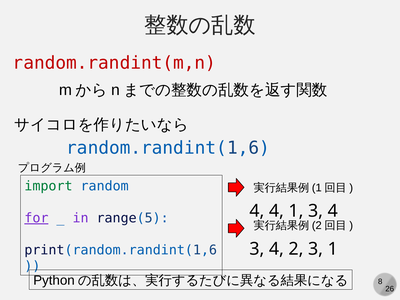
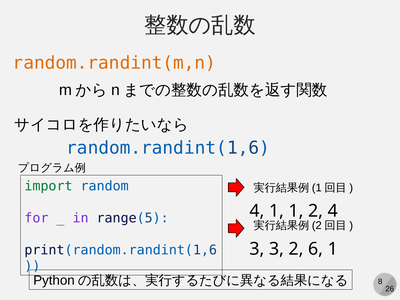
random.randint(m,n colour: red -> orange (114, 63)
4 4: 4 -> 1 (276, 211)
1 3: 3 -> 2 (316, 211)
for underline: present -> none (36, 218)
4: 4 -> 3 (276, 249)
2 3: 3 -> 6 (316, 249)
